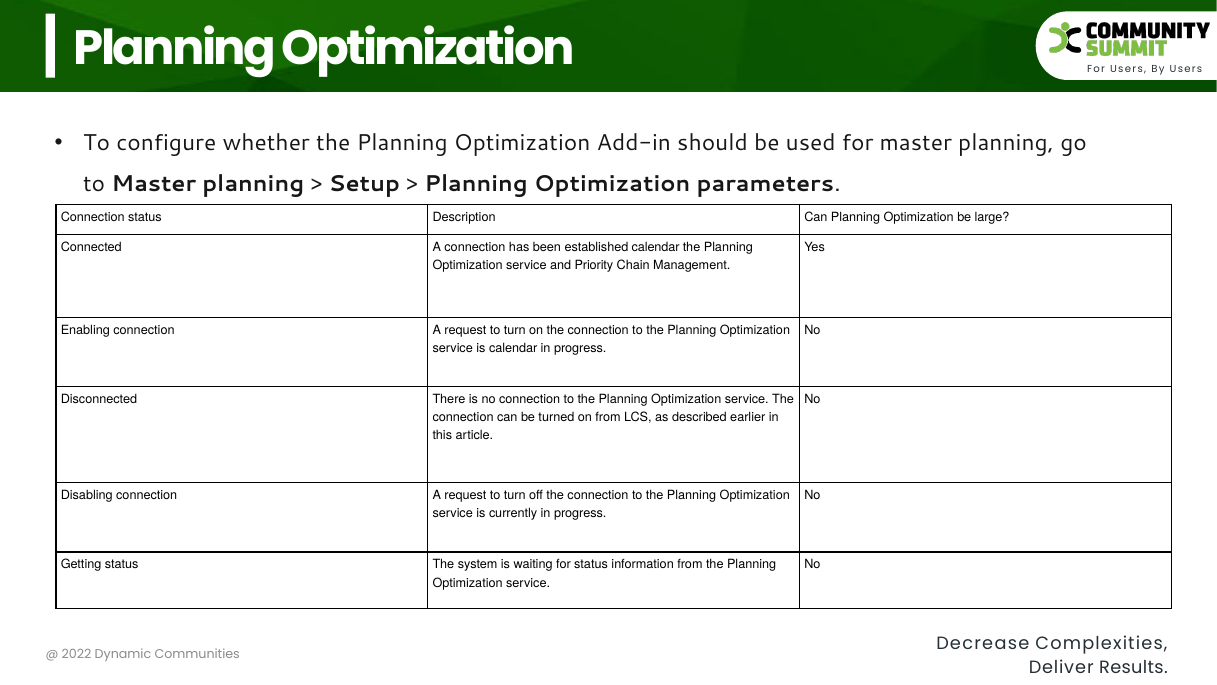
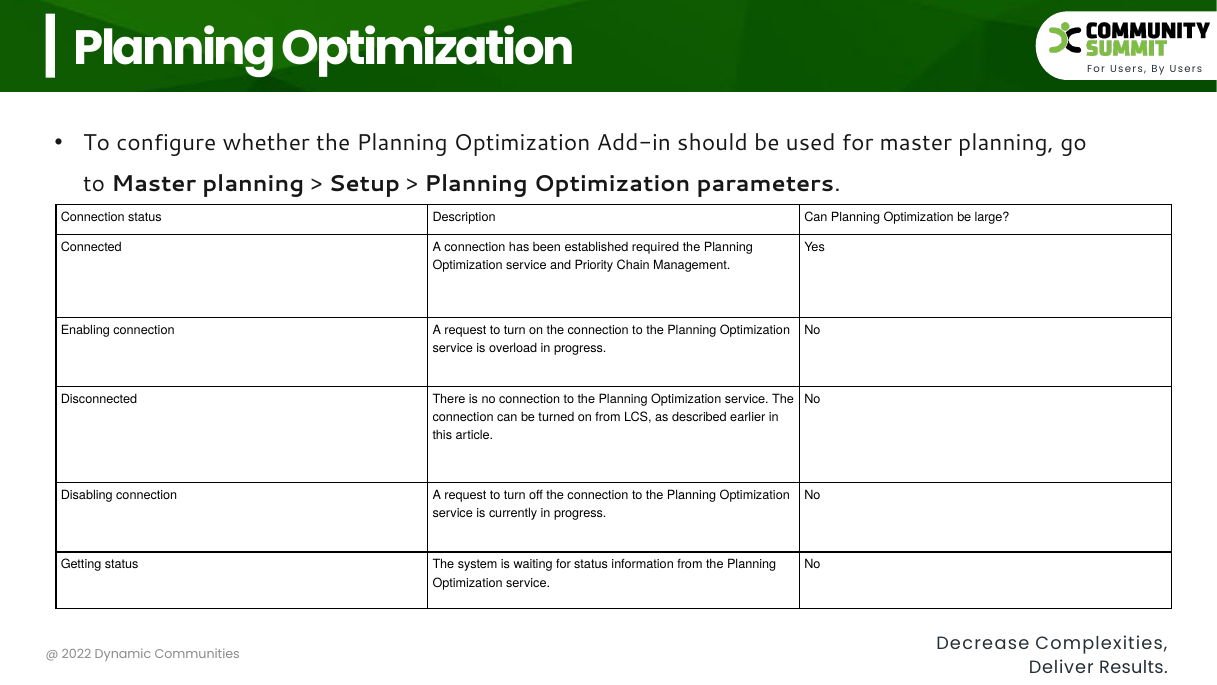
established calendar: calendar -> required (655, 247)
is calendar: calendar -> overload (513, 348)
